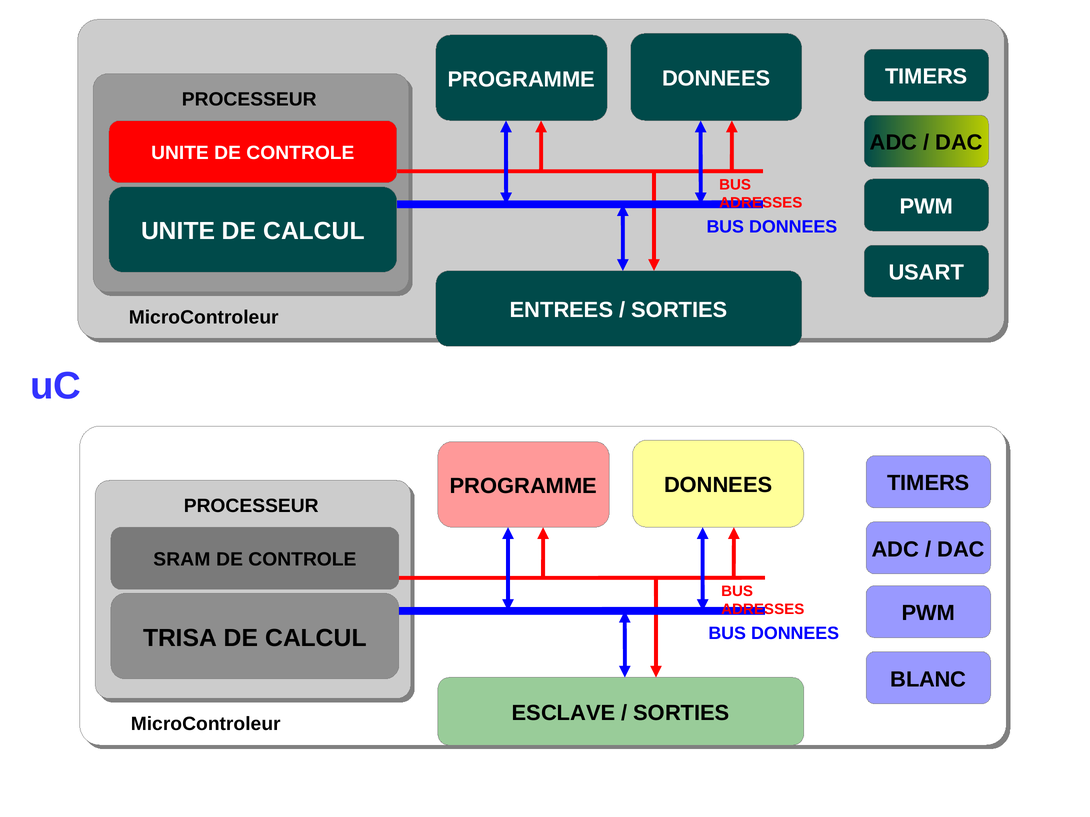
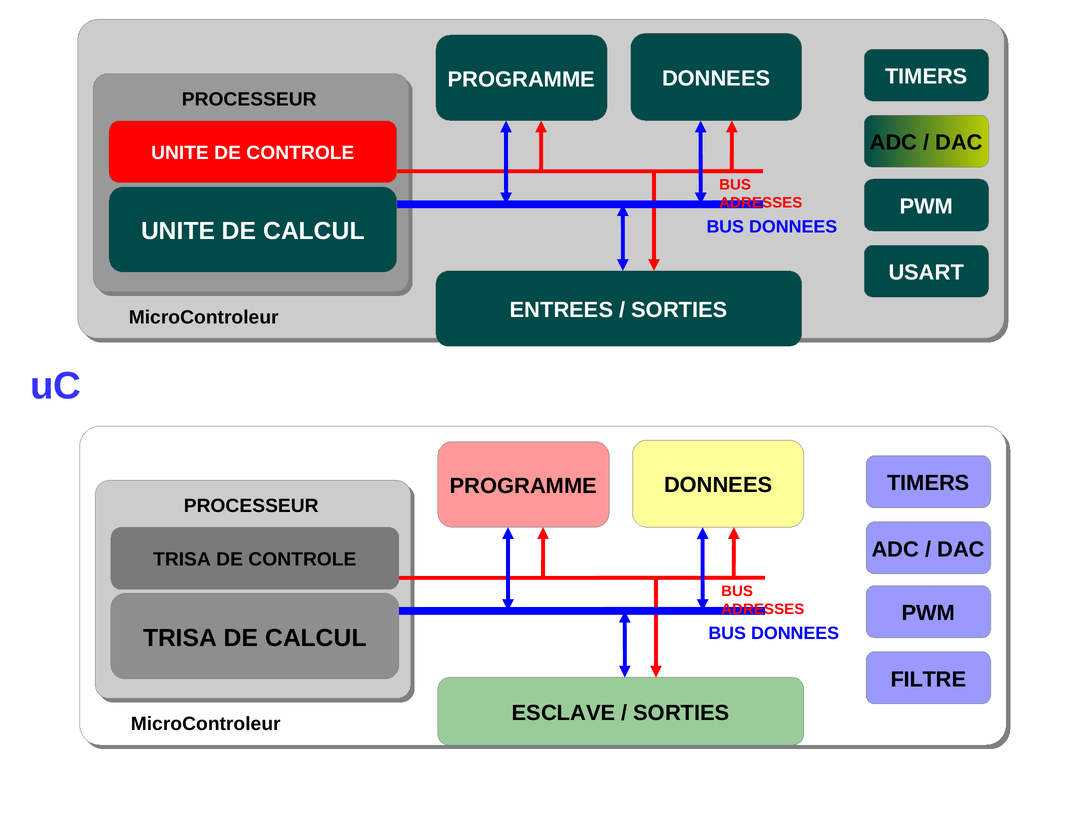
SRAM: SRAM -> TRISA (182, 560)
BLANC: BLANC -> FILTRE (928, 680)
